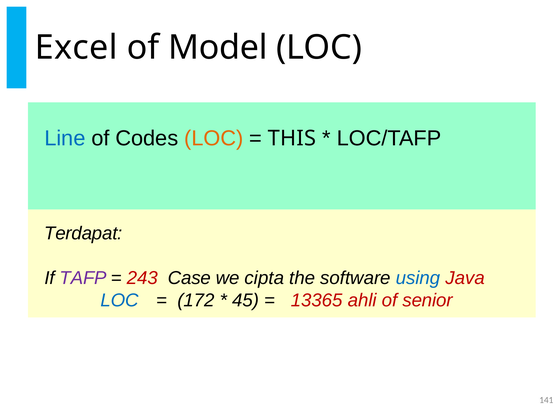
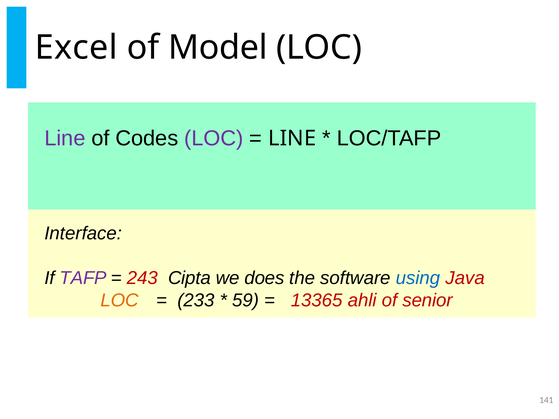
Line colour: blue -> purple (65, 138)
LOC colour: orange -> purple (214, 138)
THIS: THIS -> LINE (292, 138)
Terdapat: Terdapat -> Interface (83, 233)
Case: Case -> Cipta (189, 278)
cipta: cipta -> does (264, 278)
LOC colour: blue -> orange (119, 300)
172: 172 -> 233 (196, 300)
45: 45 -> 59 (246, 300)
